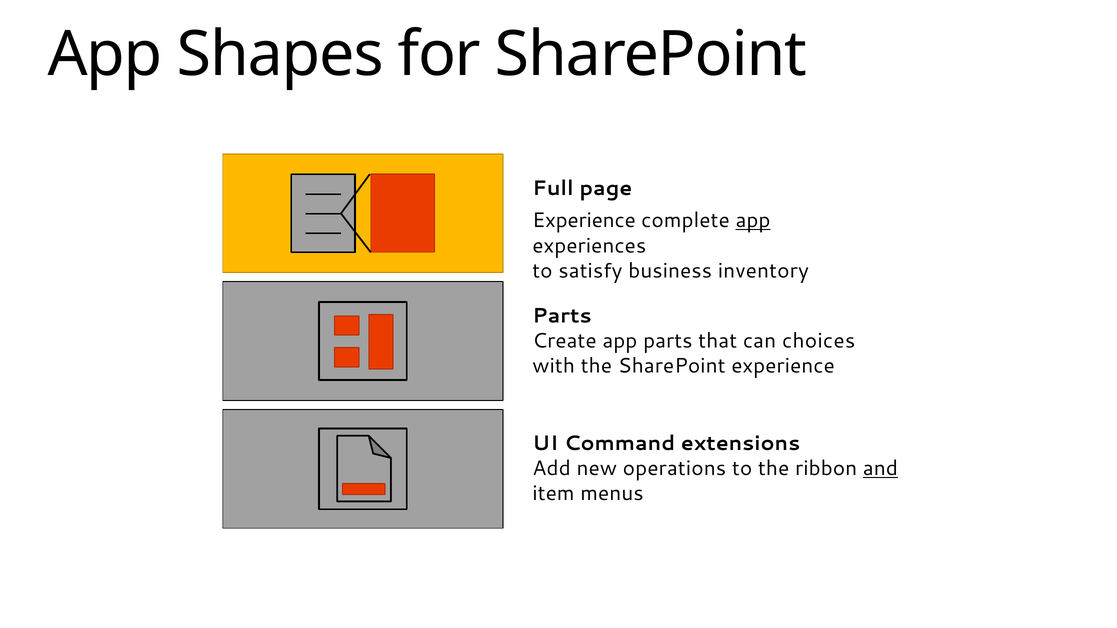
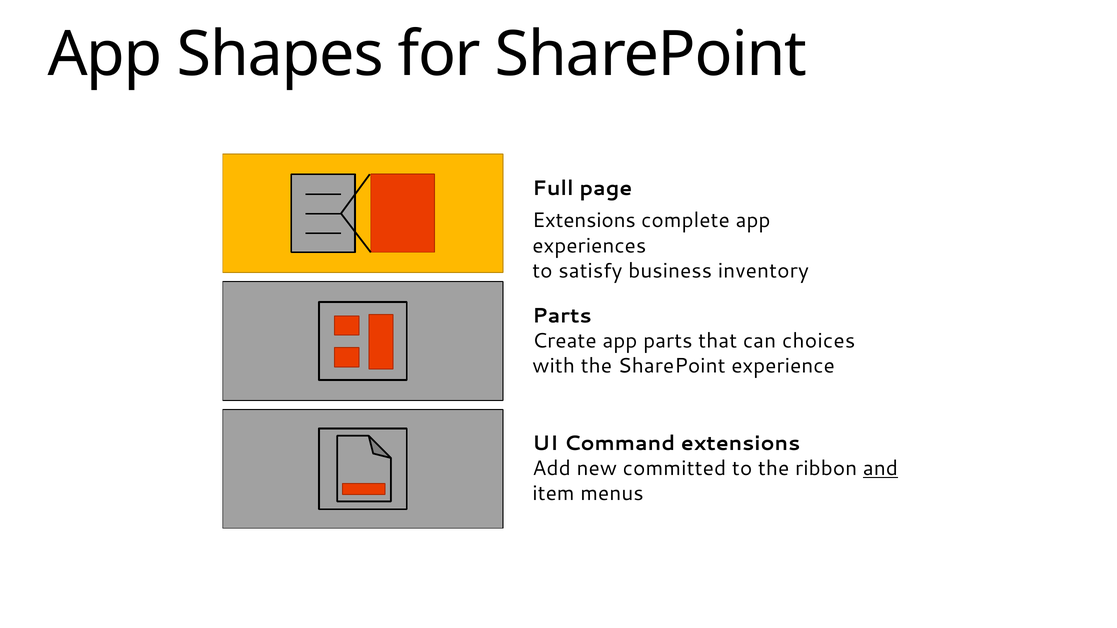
Experience: Experience -> Extensions (584, 221)
app underline: present -> none (753, 221)
operations: operations -> committed (674, 469)
